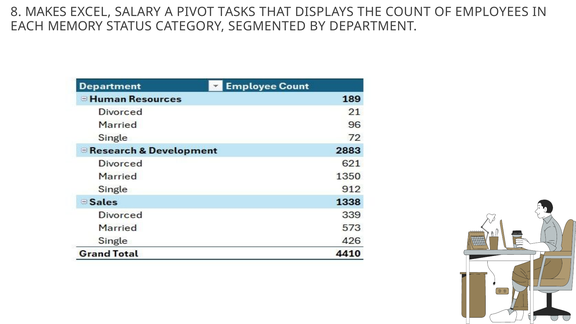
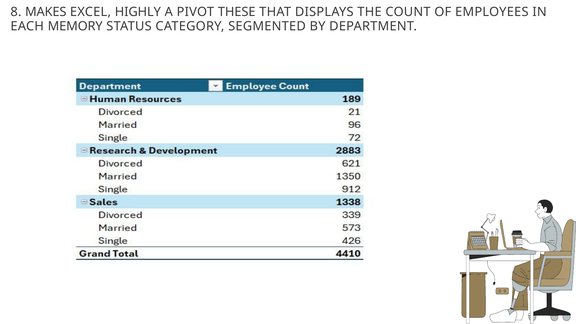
SALARY: SALARY -> HIGHLY (138, 12)
TASKS: TASKS -> THESE (237, 12)
